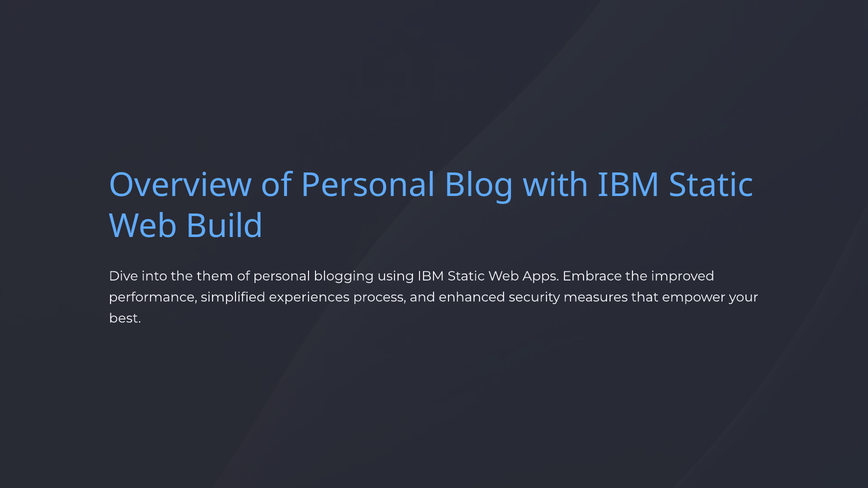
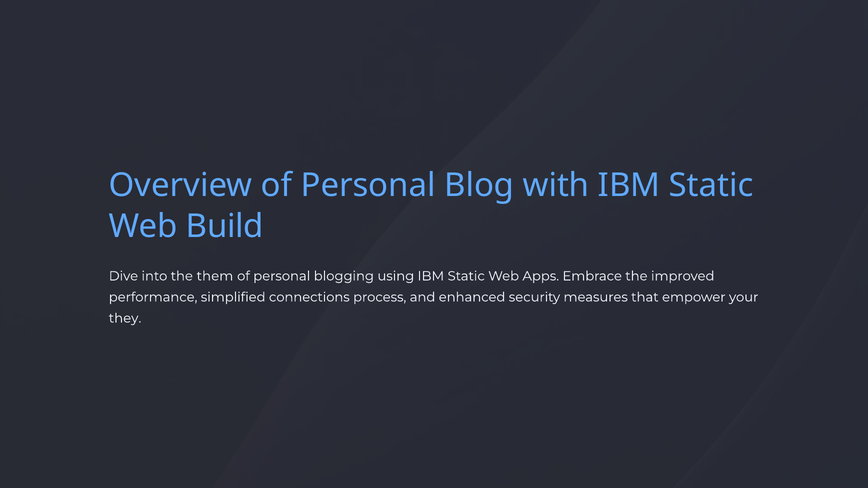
experiences: experiences -> connections (309, 297)
best: best -> they (125, 318)
